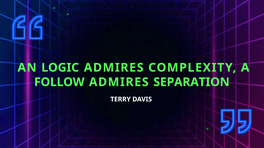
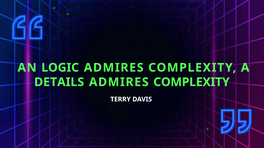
FOLLOW: FOLLOW -> DETAILS (59, 82)
SEPARATION: SEPARATION -> COMPLEXITY (192, 82)
